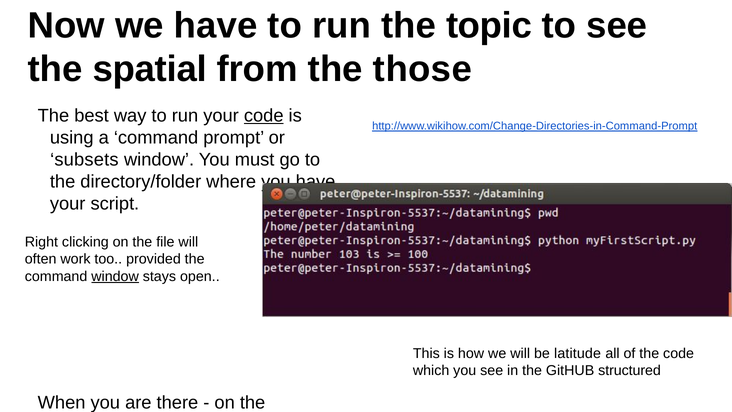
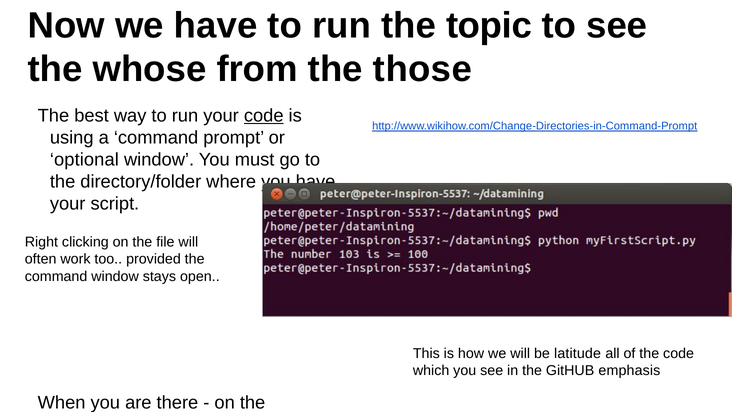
spatial: spatial -> whose (150, 69)
subsets: subsets -> optional (84, 160)
window underline: present -> none (115, 276)
structured: structured -> emphasis (629, 370)
